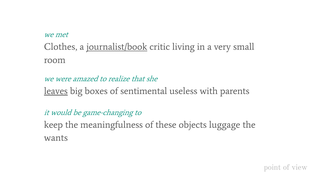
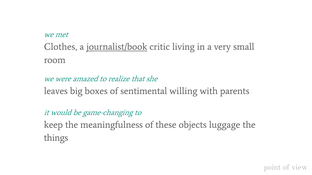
leaves underline: present -> none (56, 91)
useless: useless -> willing (183, 91)
wants: wants -> things (56, 138)
